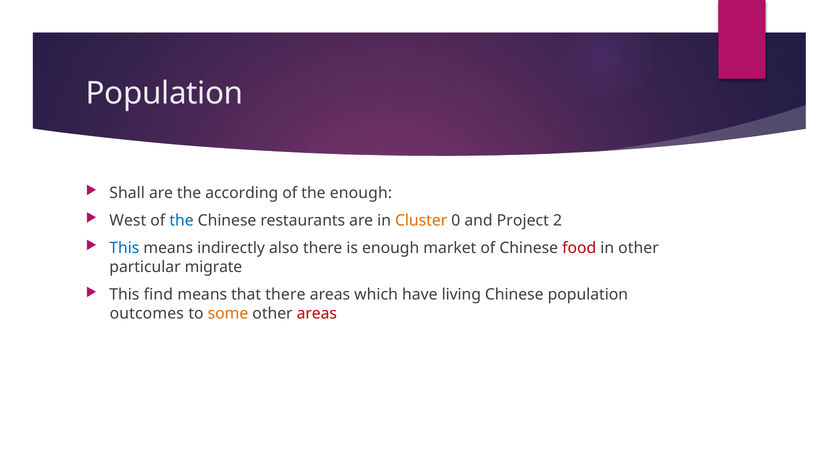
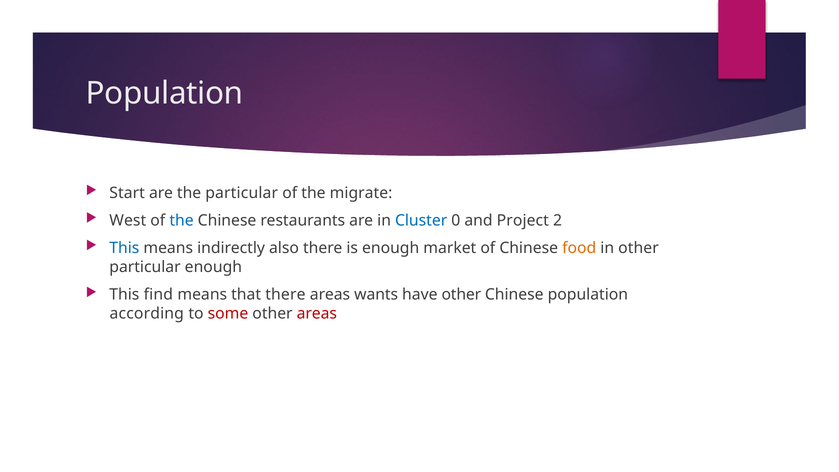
Shall: Shall -> Start (127, 193)
the according: according -> particular (242, 193)
the enough: enough -> migrate (361, 193)
Cluster colour: orange -> blue (421, 220)
food colour: red -> orange (579, 248)
particular migrate: migrate -> enough (213, 267)
which: which -> wants (376, 295)
have living: living -> other (461, 295)
outcomes: outcomes -> according (147, 313)
some colour: orange -> red (228, 313)
